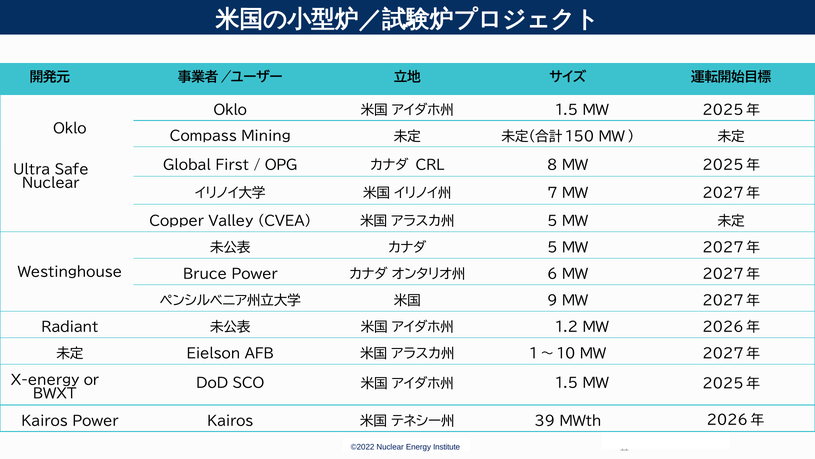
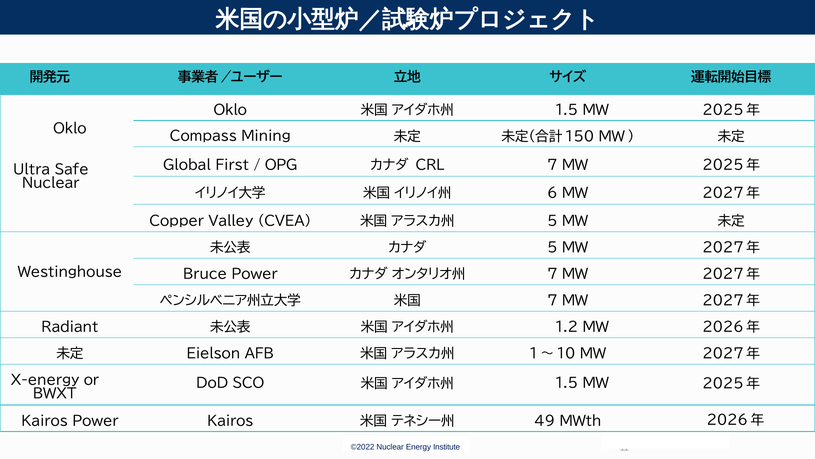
CRL 8: 8 -> 7 (552, 165)
7: 7 -> 6 (552, 193)
6: 6 -> 7 (552, 274)
9: 9 -> 7 (552, 301)
39: 39 -> 49 (545, 421)
